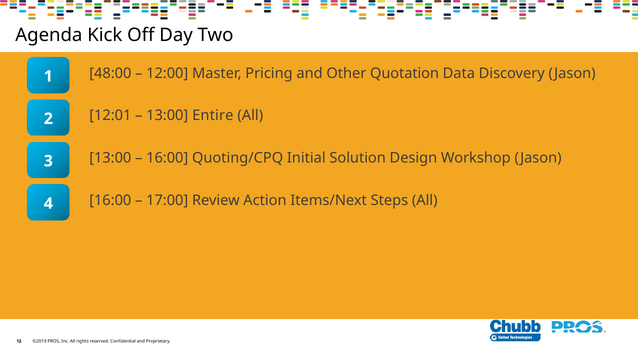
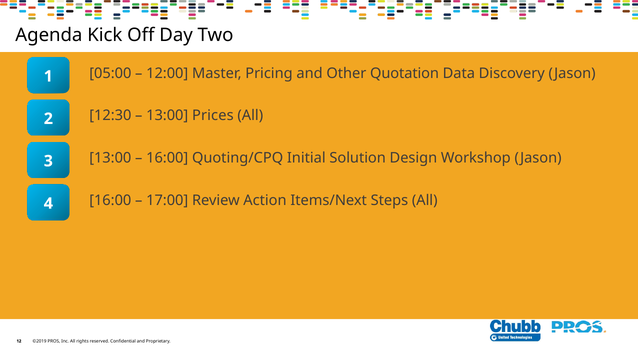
48:00: 48:00 -> 05:00 (110, 73)
12:01: 12:01 -> 12:30 (110, 116)
Entire: Entire -> Prices (213, 116)
